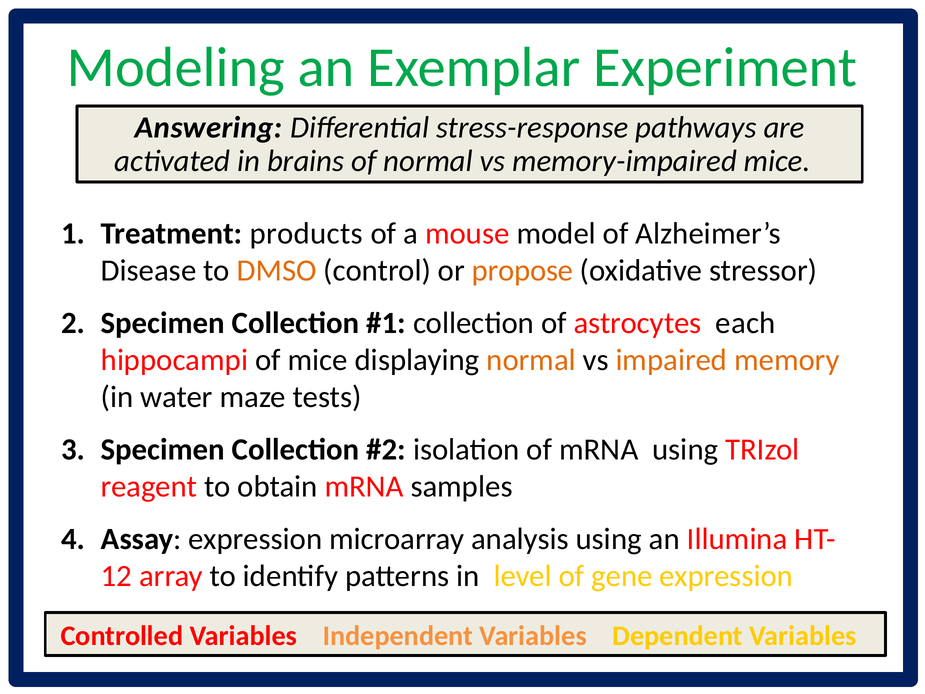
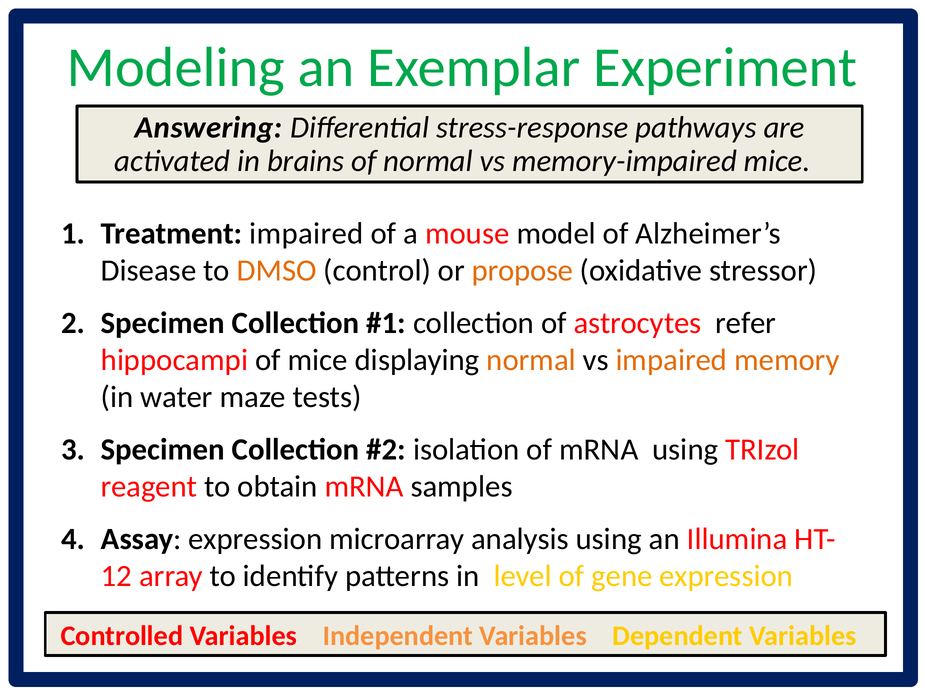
Treatment products: products -> impaired (306, 233)
each: each -> refer (746, 323)
